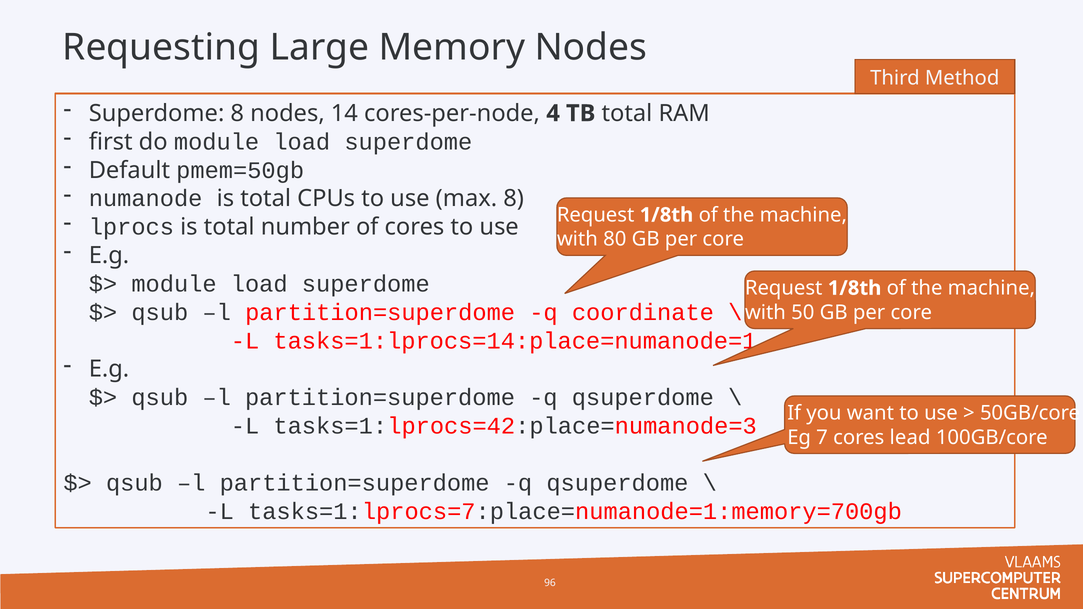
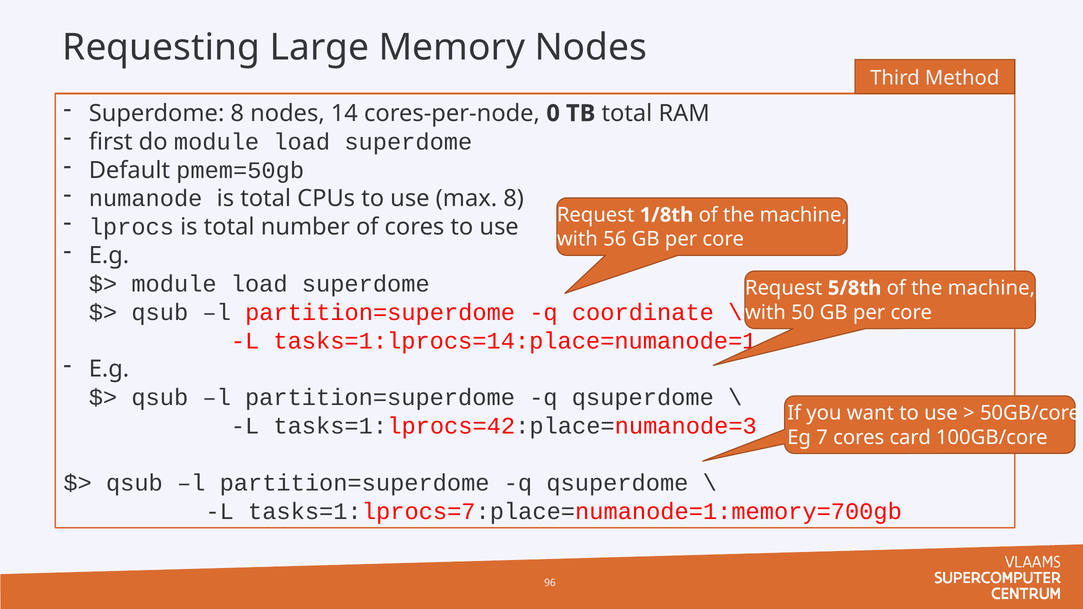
4: 4 -> 0 (553, 113)
80: 80 -> 56 (615, 239)
1/8th: 1/8th -> 5/8th (855, 288)
lead: lead -> card (910, 437)
